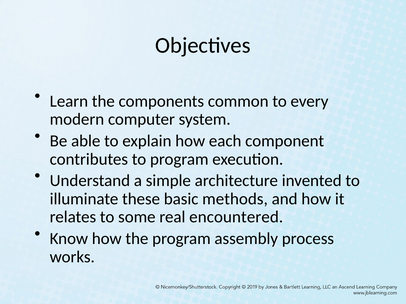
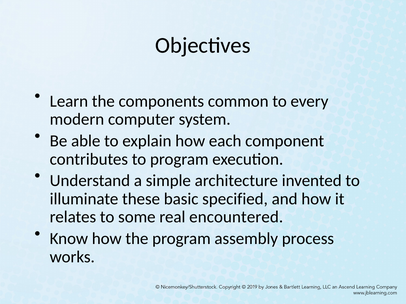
methods: methods -> specified (235, 199)
